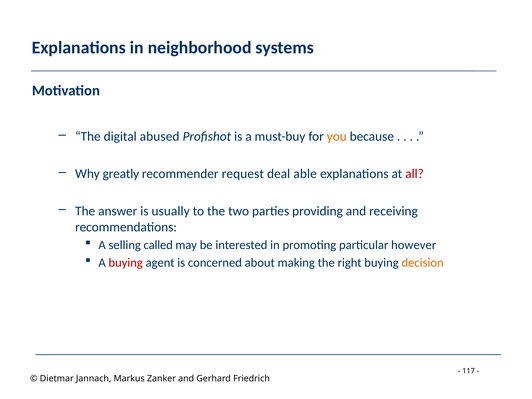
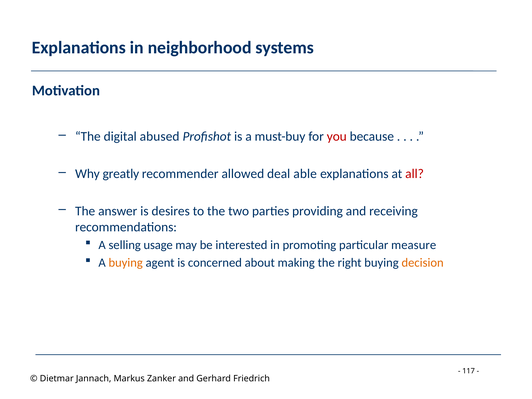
you colour: orange -> red (337, 137)
request: request -> allowed (243, 174)
usually: usually -> desires (171, 211)
called: called -> usage (158, 245)
however: however -> measure (414, 245)
buying colour: red -> orange (126, 263)
